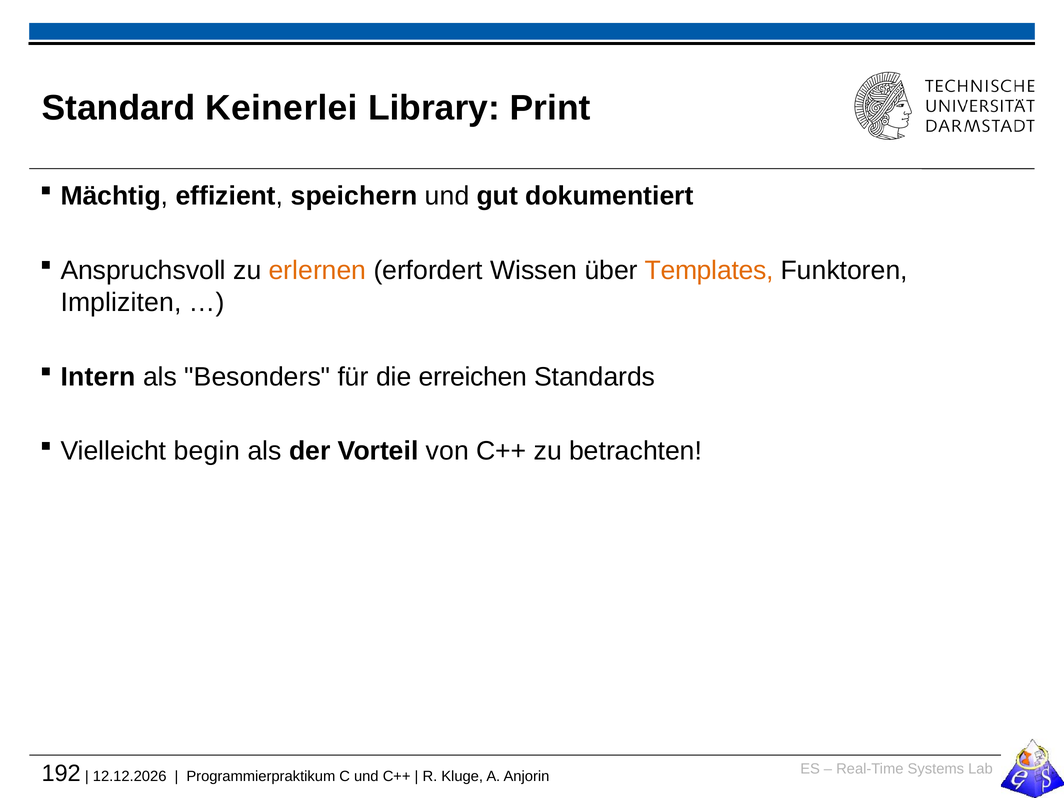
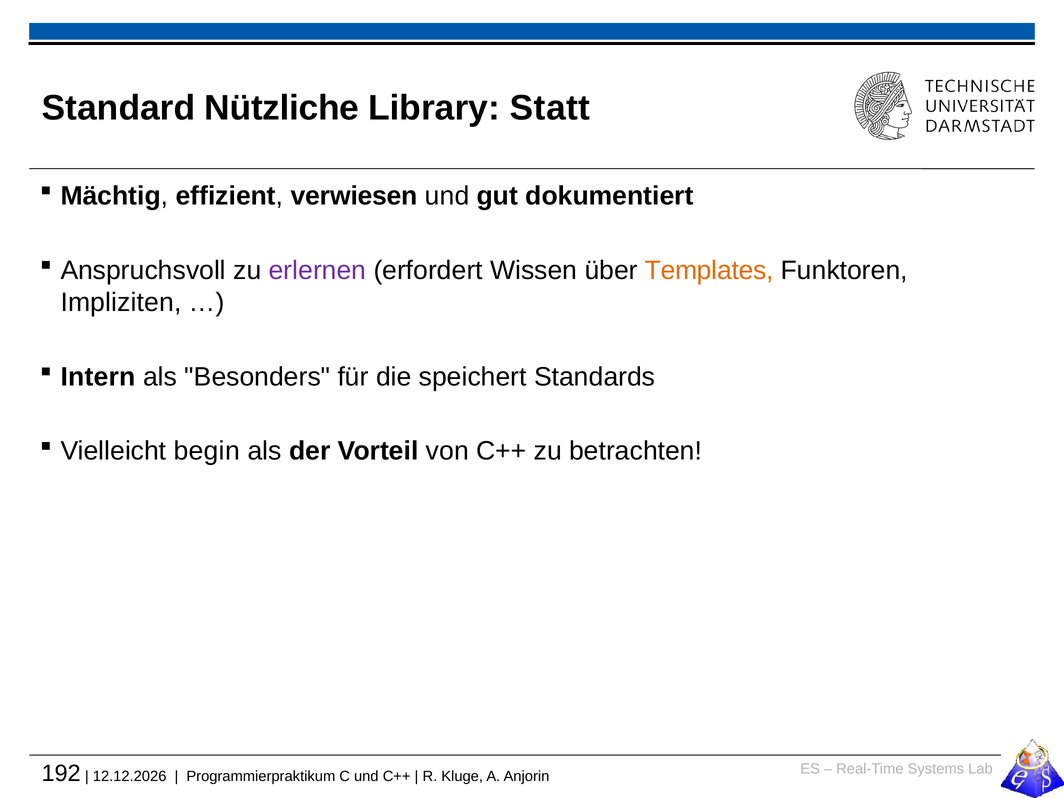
Keinerlei: Keinerlei -> Nützliche (282, 108)
Print: Print -> Statt (550, 108)
speichern: speichern -> verwiesen (354, 196)
erlernen colour: orange -> purple (317, 270)
erreichen: erreichen -> speichert (473, 377)
